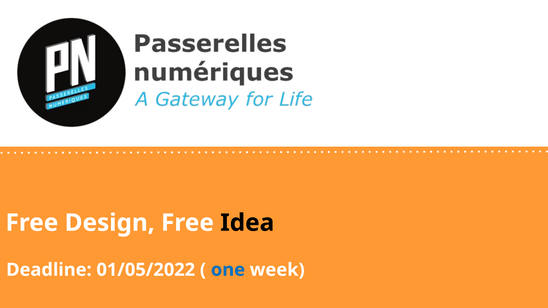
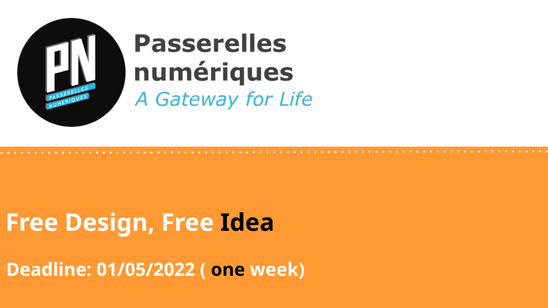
one colour: blue -> black (228, 270)
